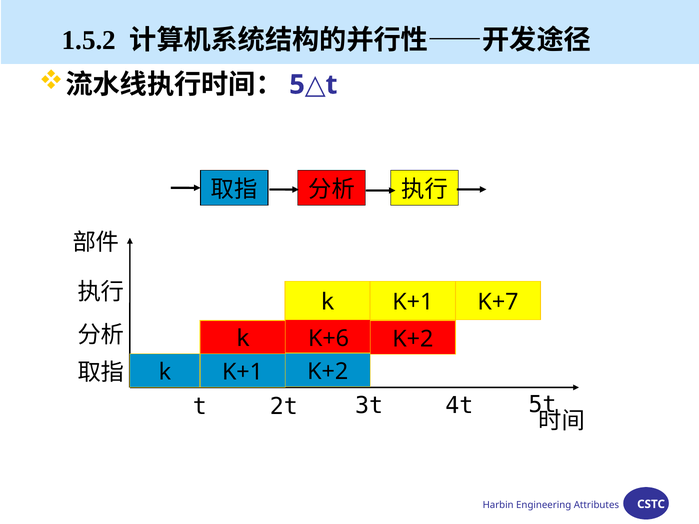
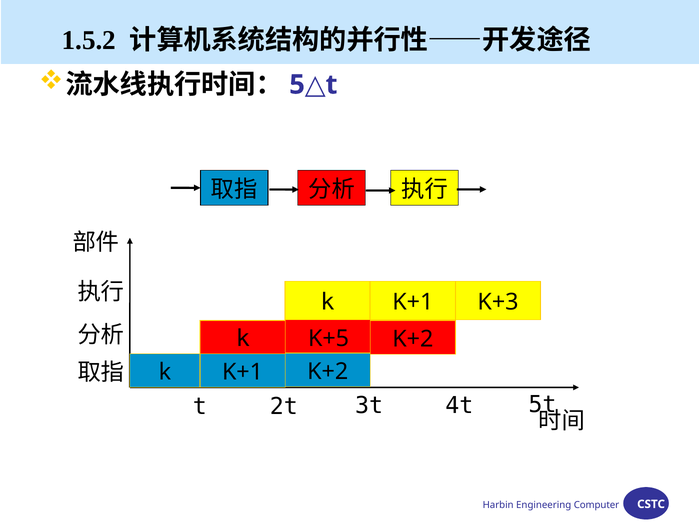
K+7: K+7 -> K+3 (498, 302)
K+6: K+6 -> K+5 (329, 339)
Attributes: Attributes -> Computer (596, 505)
